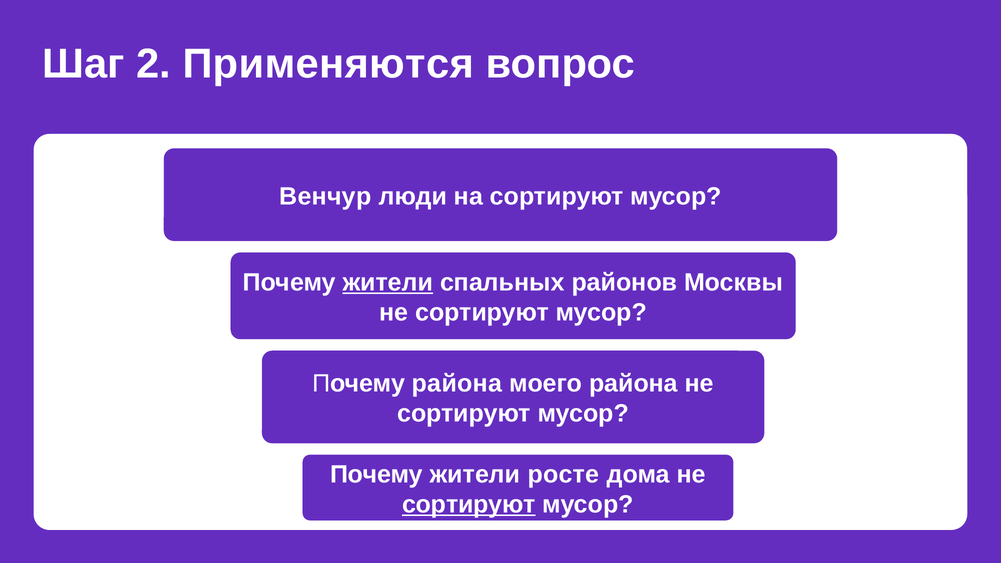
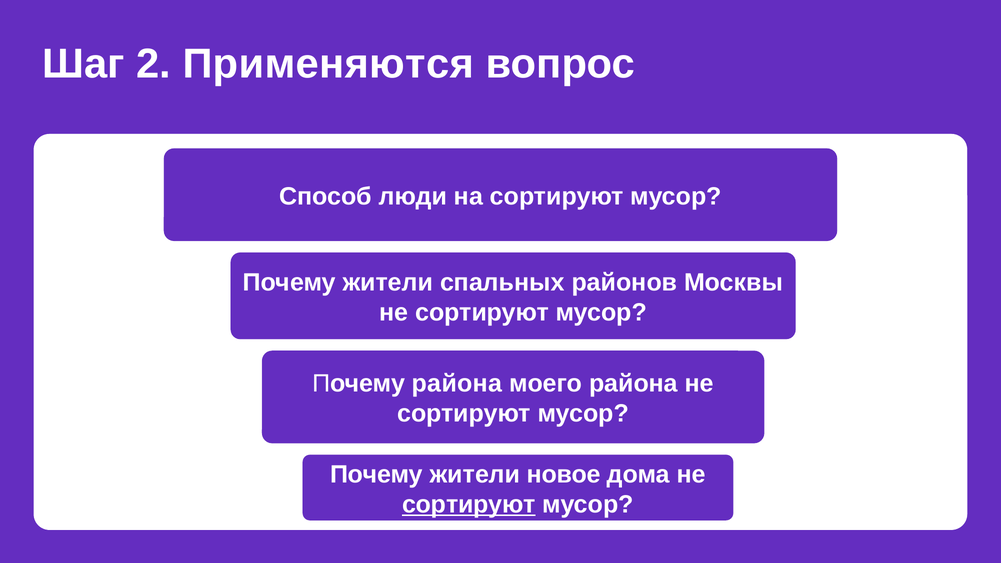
Венчур: Венчур -> Способ (325, 196)
жители underline: present -> none (388, 283)
росте: росте -> новое (564, 474)
